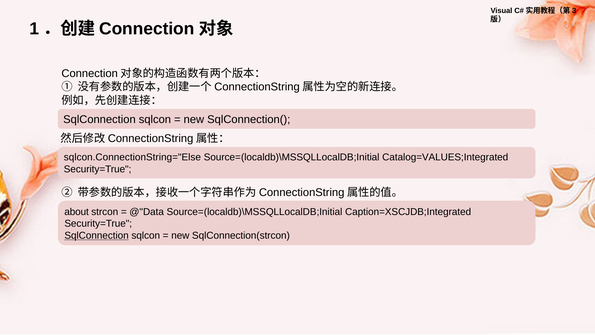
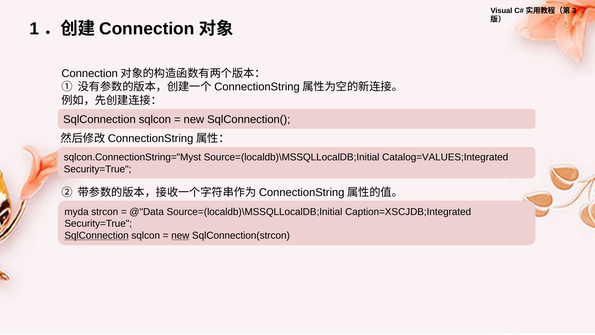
sqlcon.ConnectionString="Else: sqlcon.ConnectionString="Else -> sqlcon.ConnectionString="Myst (132, 157)
about: about -> myda (77, 212)
new underline: none -> present (180, 235)
